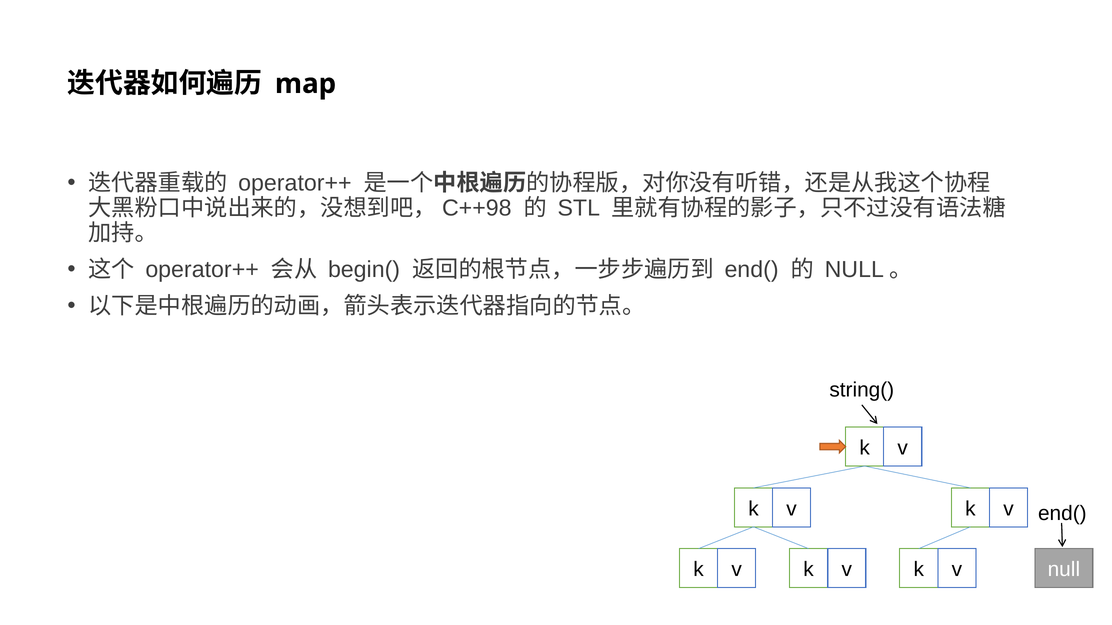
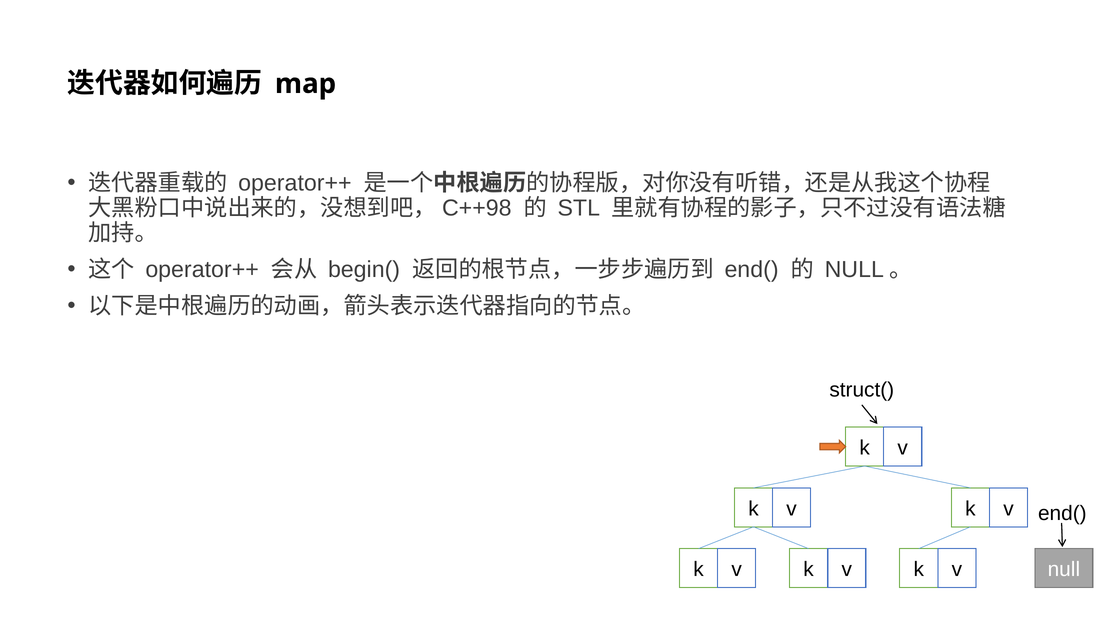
string(: string( -> struct( (862, 390)
